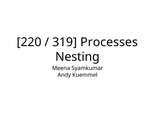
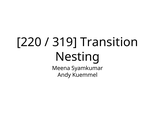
Processes: Processes -> Transition (109, 42)
